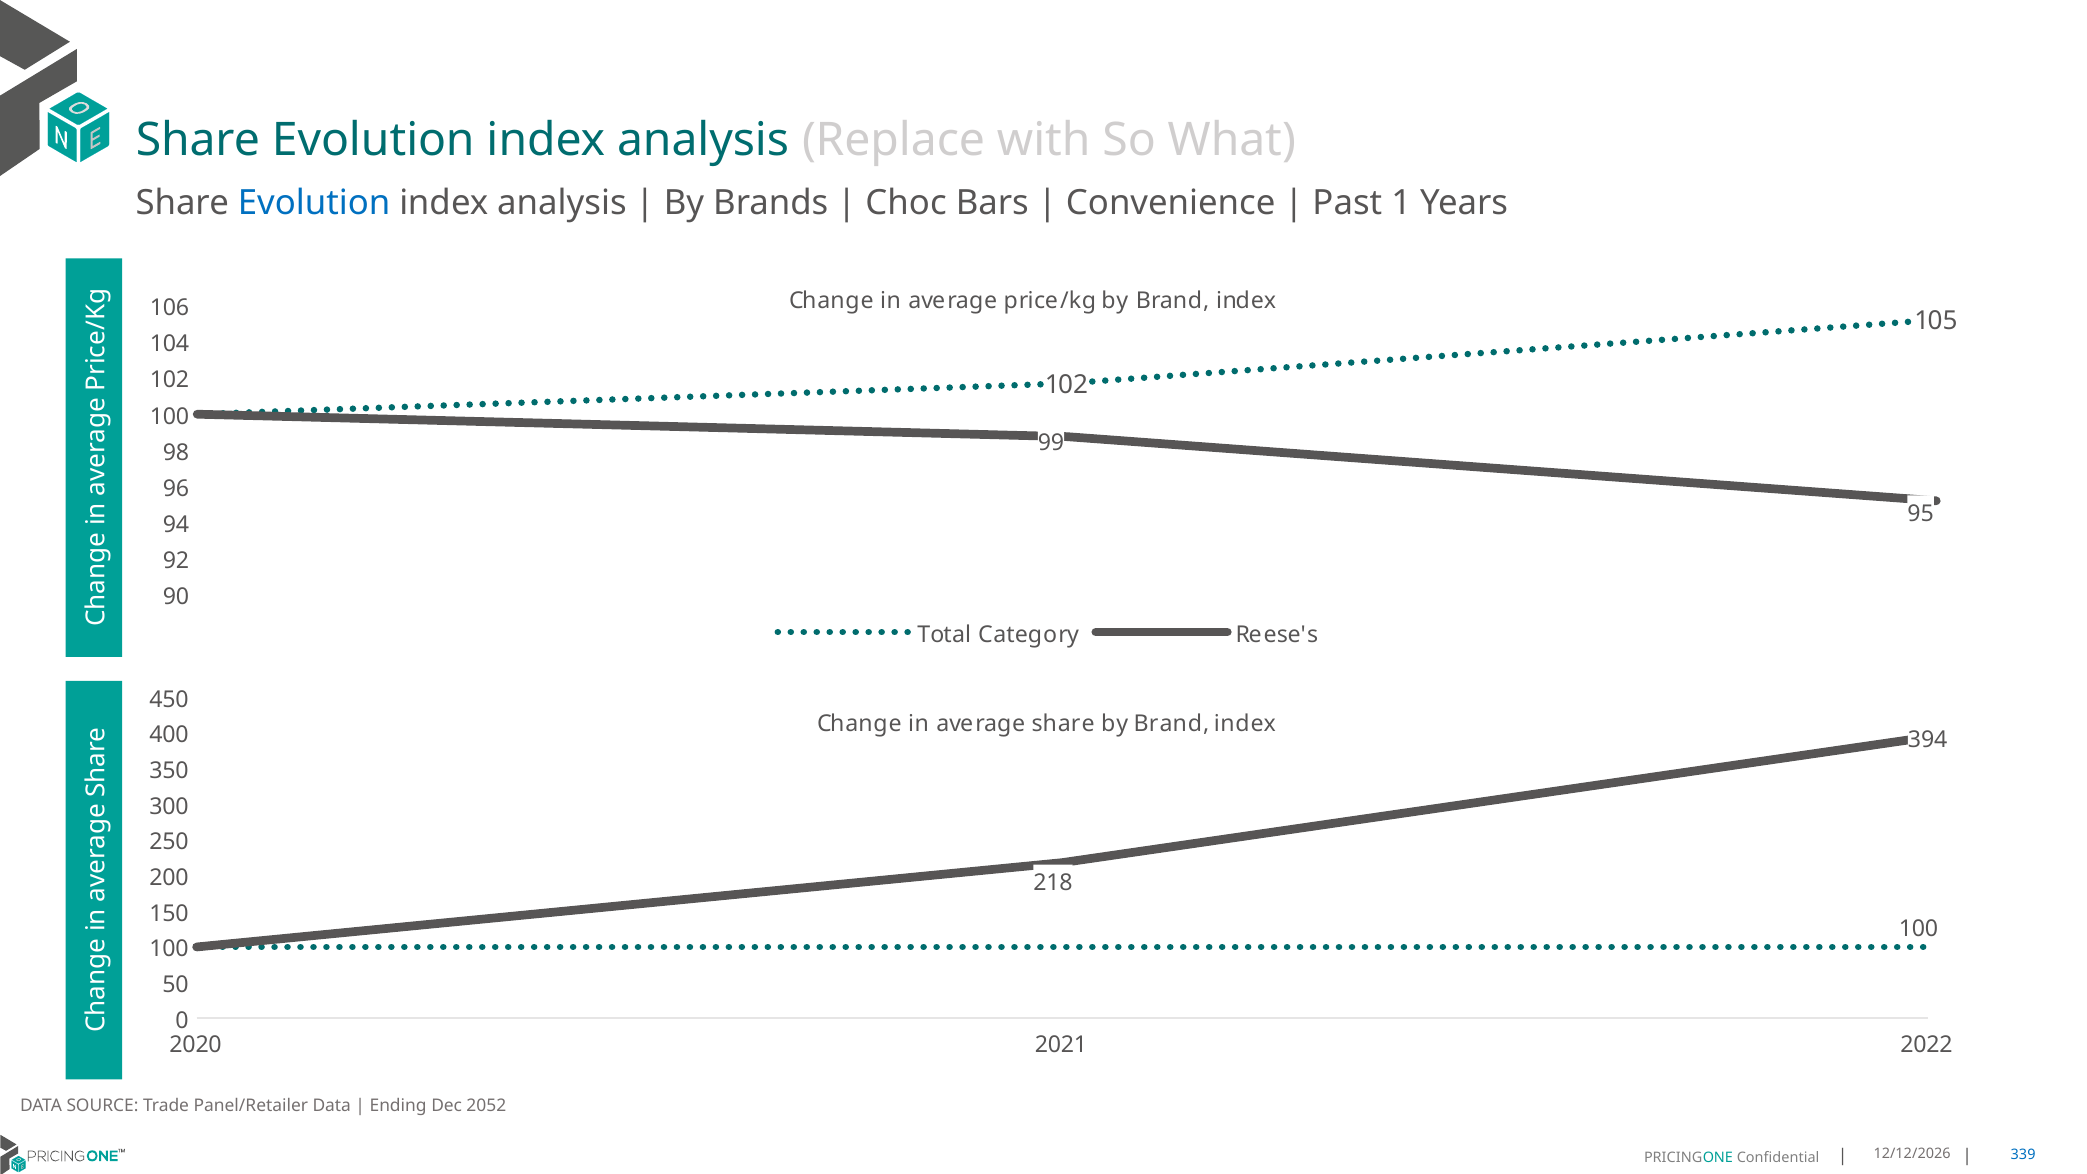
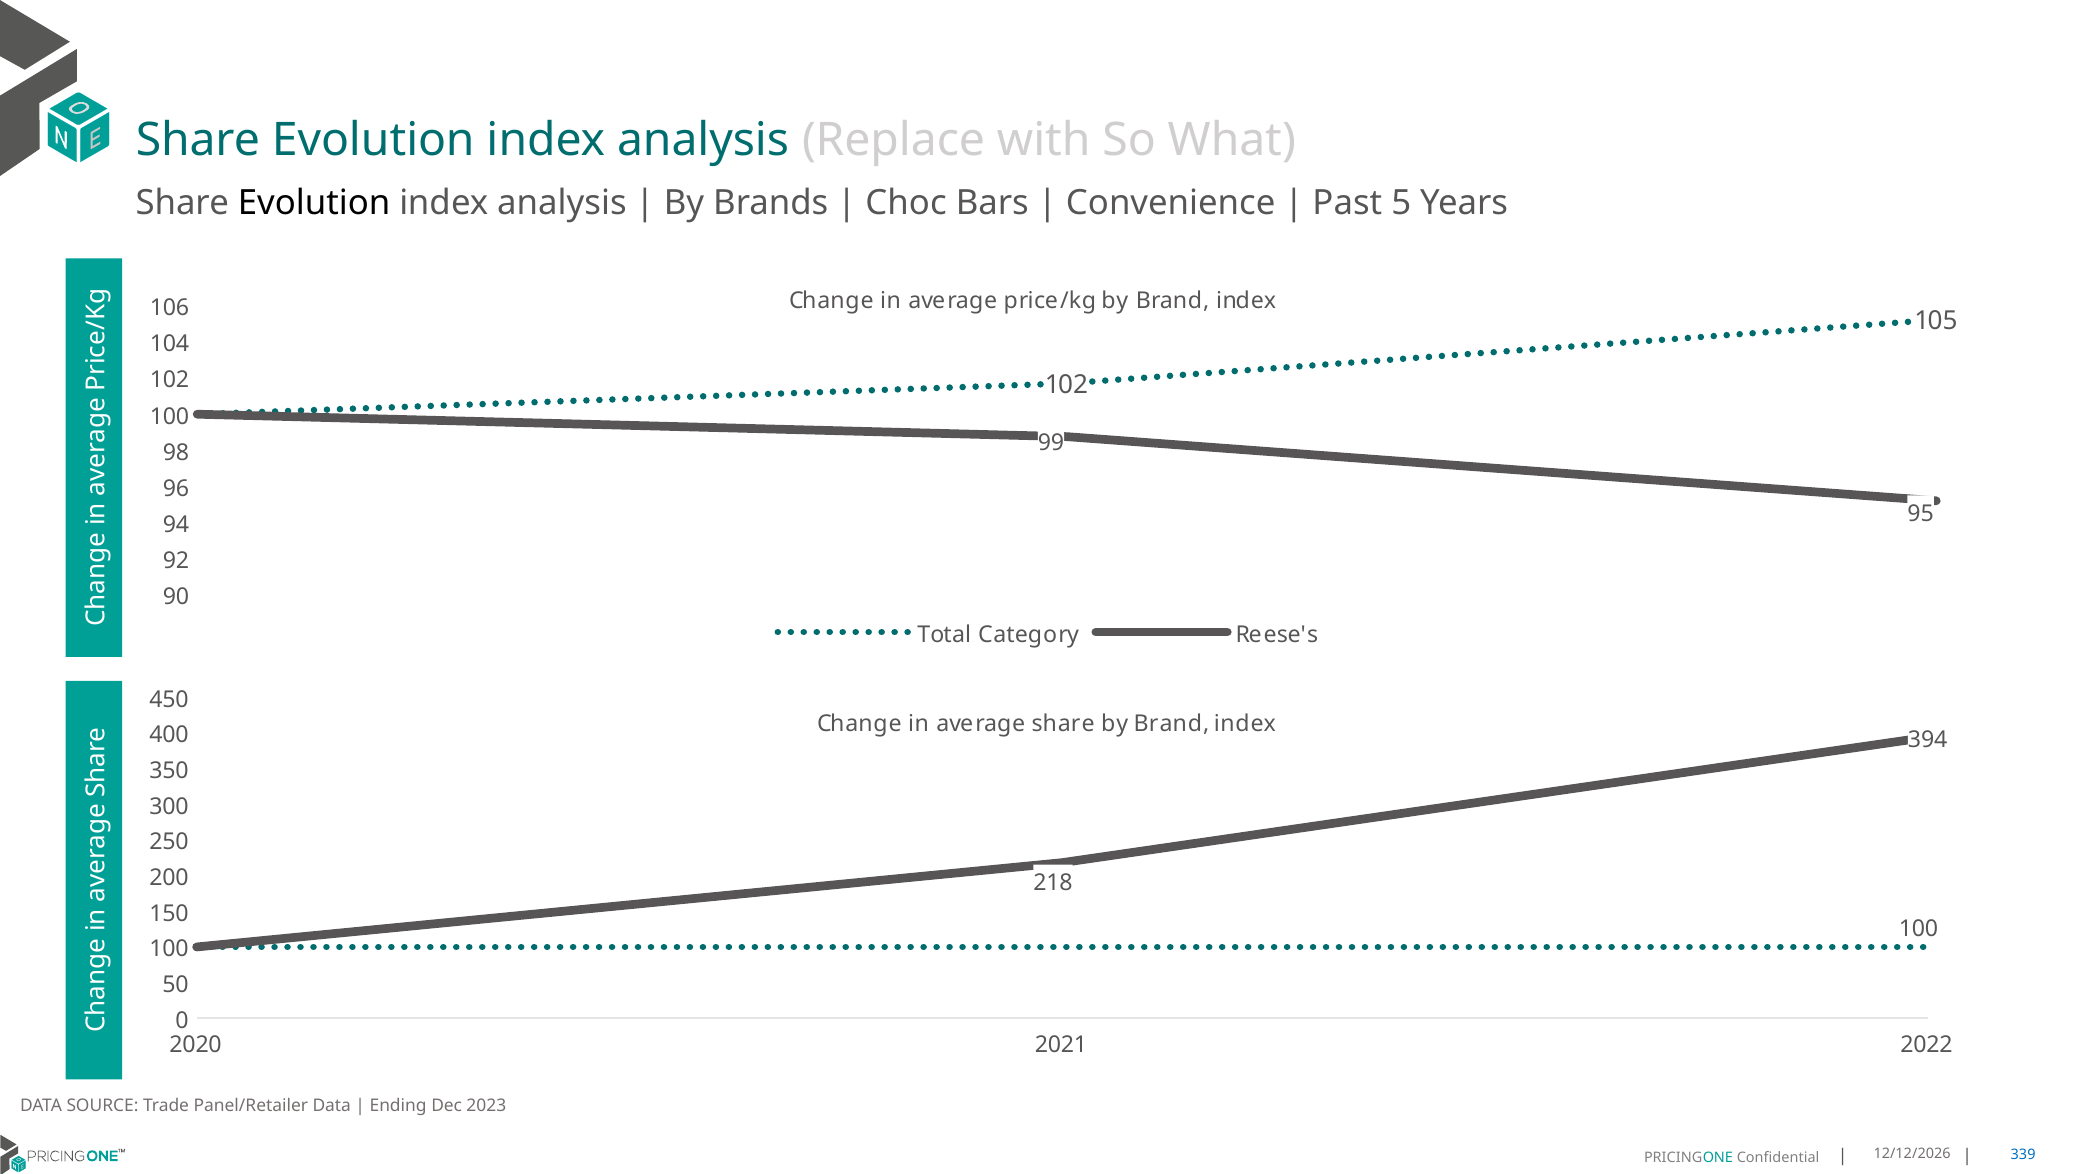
Evolution colour: blue -> black (314, 203)
1: 1 -> 5 (1401, 203)
2052: 2052 -> 2023 (486, 1106)
